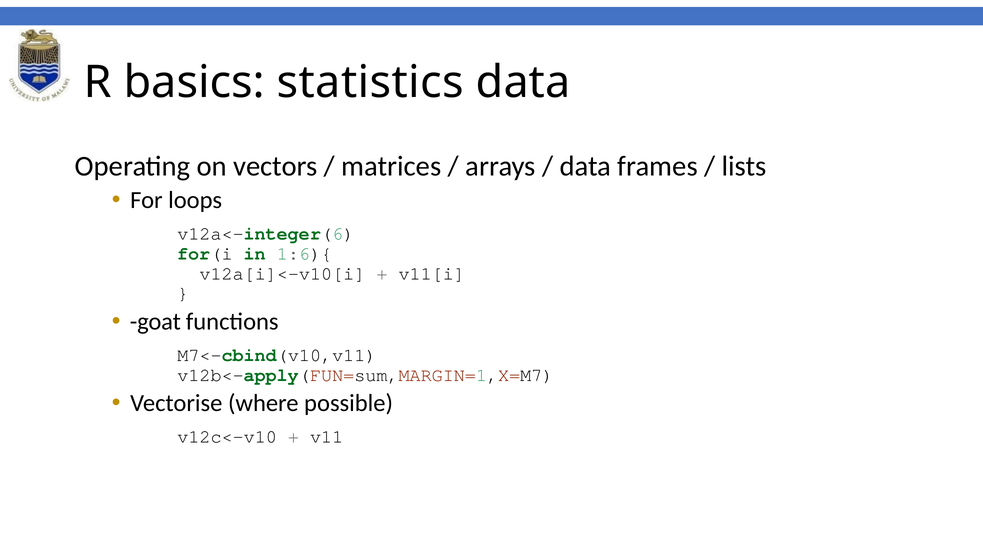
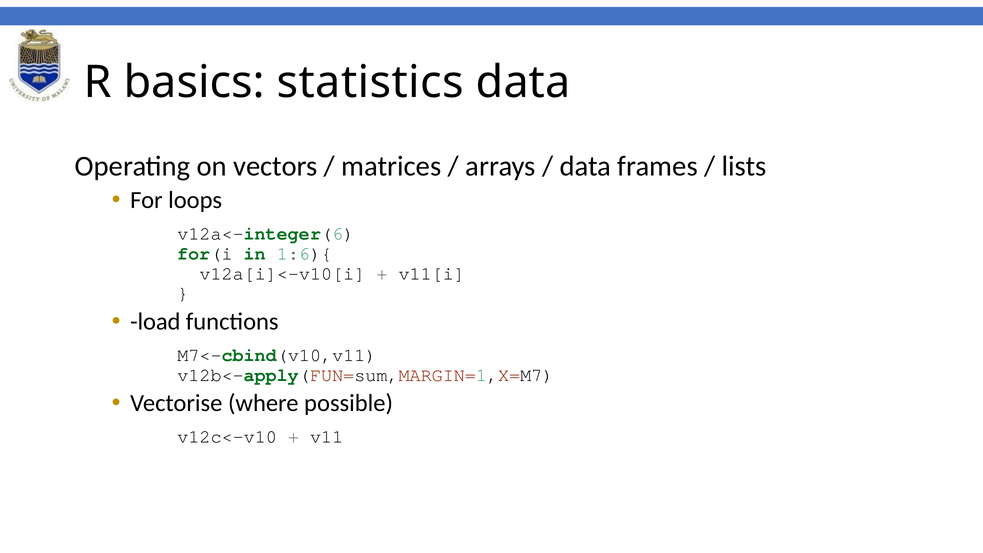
goat: goat -> load (155, 322)
